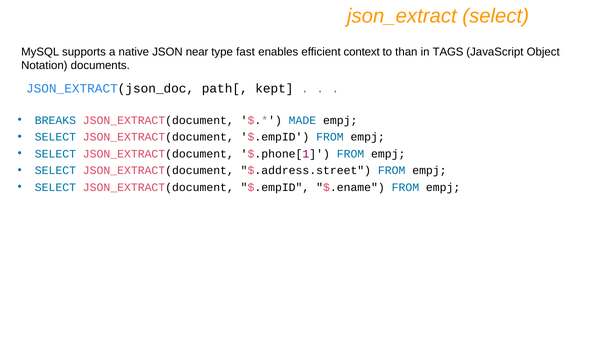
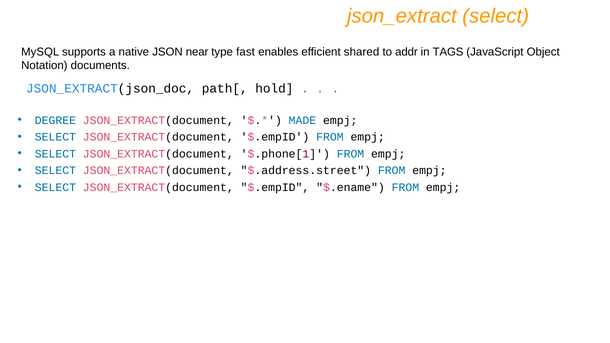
context: context -> shared (362, 52)
than: than -> addr (406, 52)
kept: kept -> hold (274, 89)
BREAKS: BREAKS -> DEGREE (55, 120)
